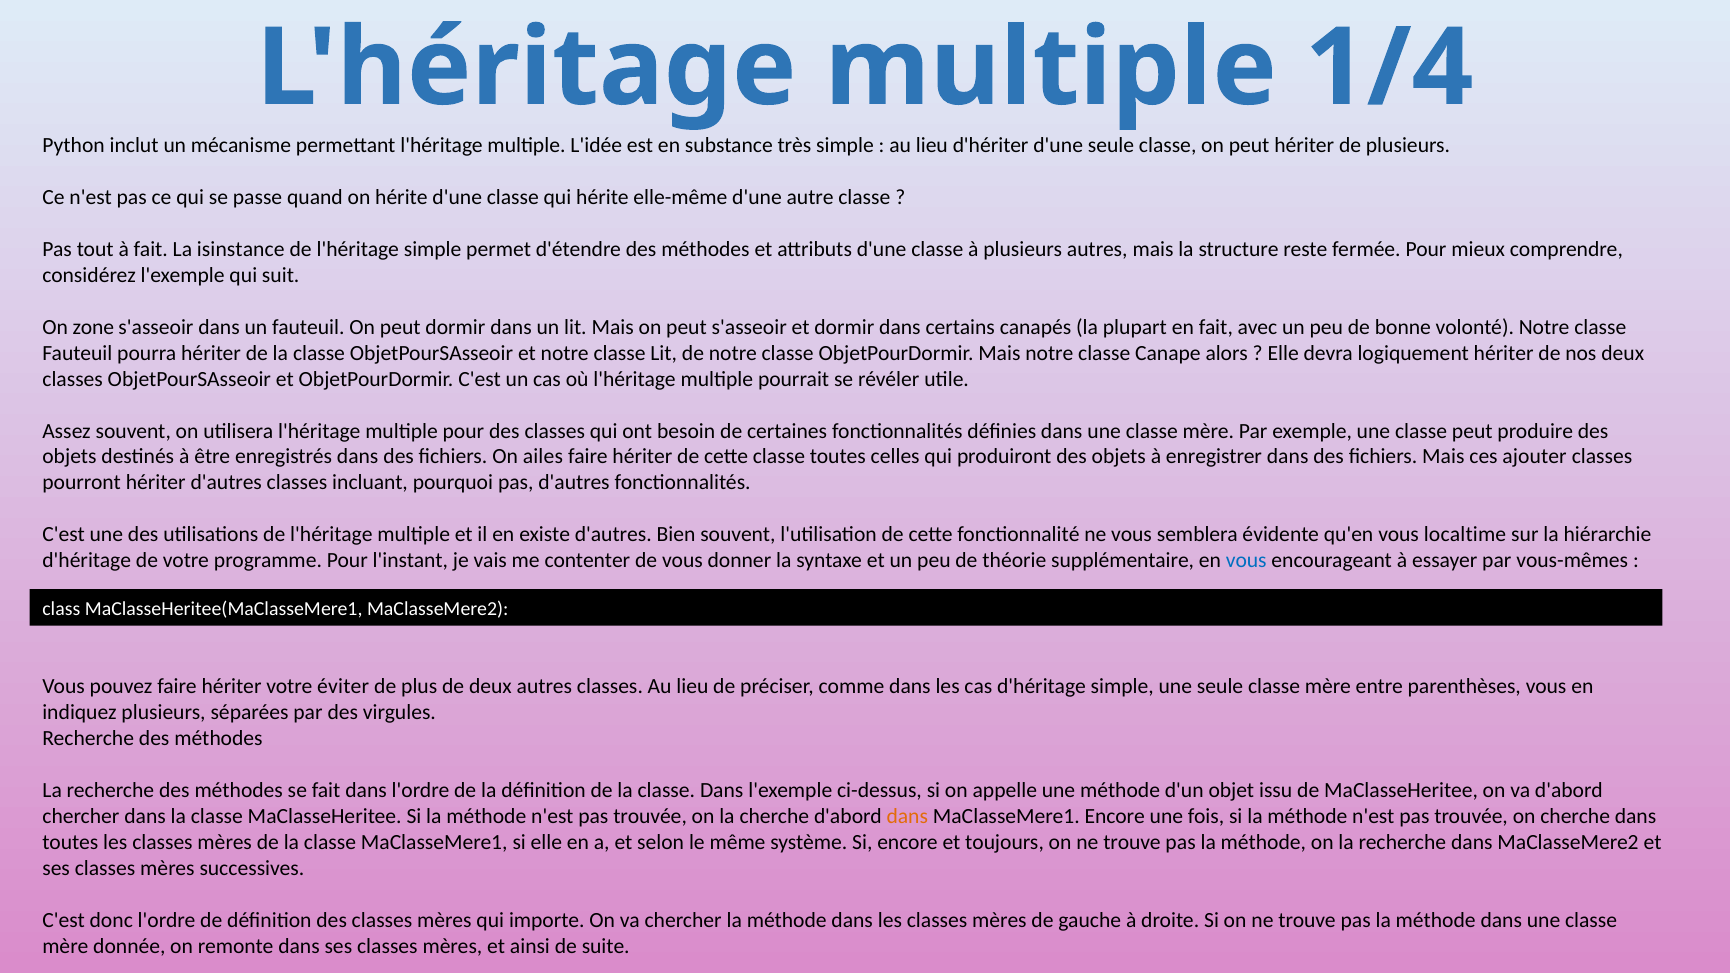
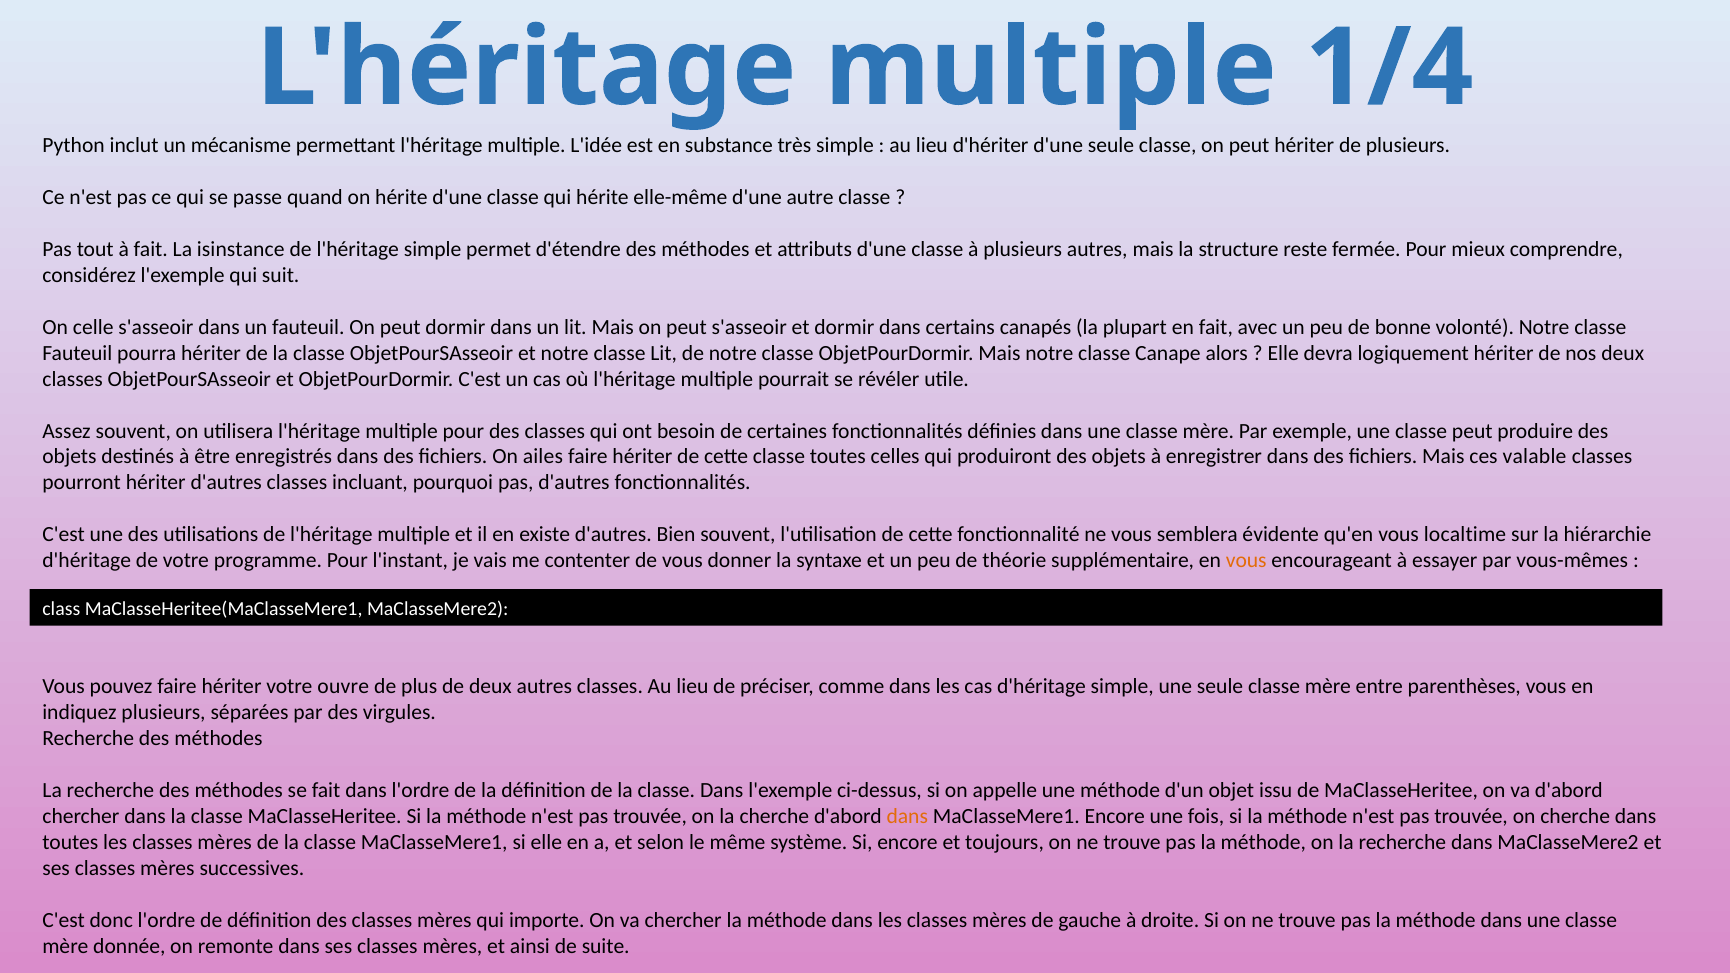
zone: zone -> celle (93, 327)
ajouter: ajouter -> valable (1535, 457)
vous colour: blue -> orange (1246, 561)
éviter: éviter -> ouvre (343, 687)
